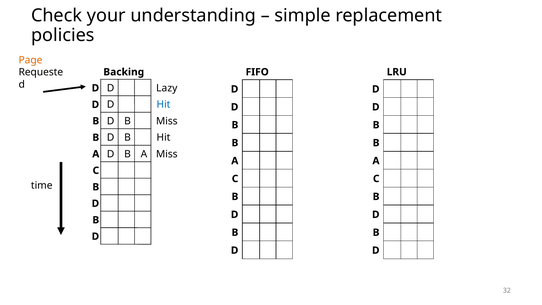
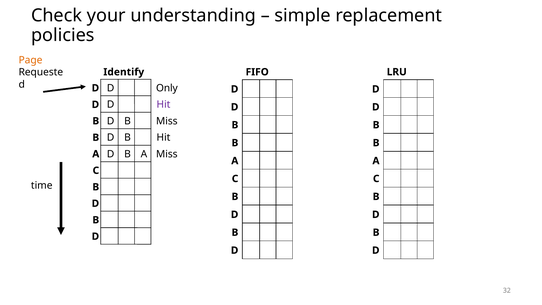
Backing: Backing -> Identify (124, 72)
Lazy: Lazy -> Only (167, 88)
Hit colour: blue -> purple (163, 105)
